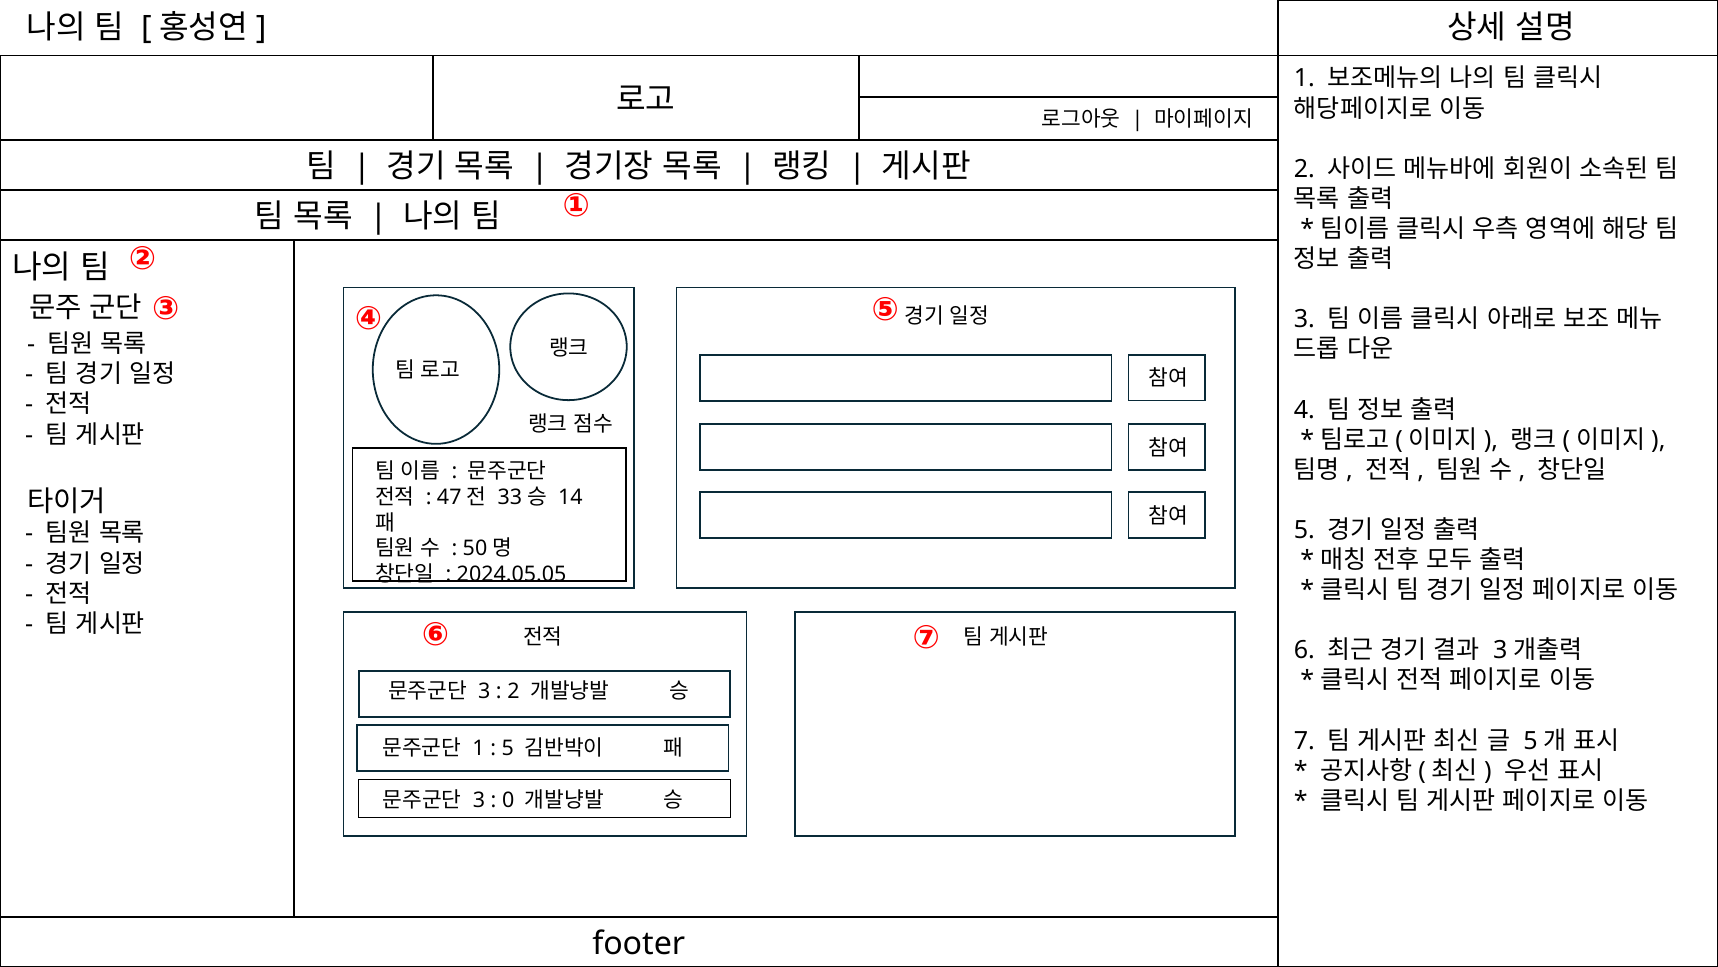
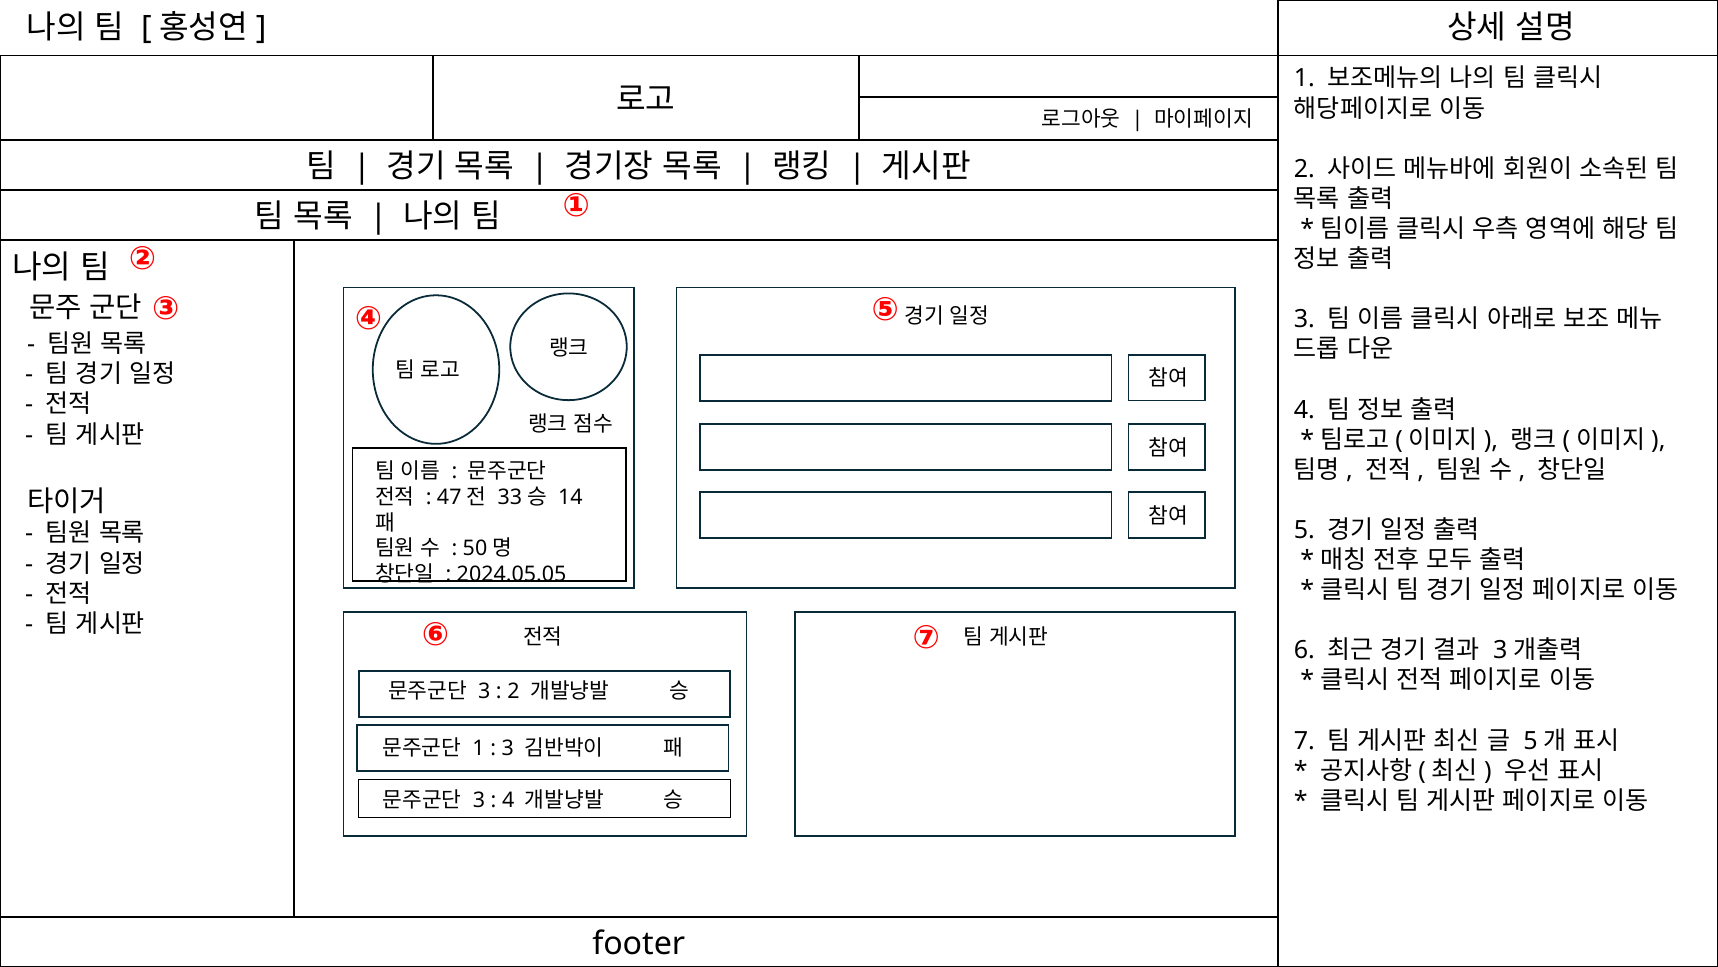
5: 5 -> 3 (508, 748)
0: 0 -> 4 (508, 799)
